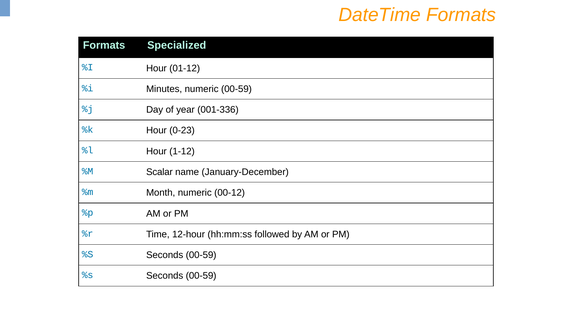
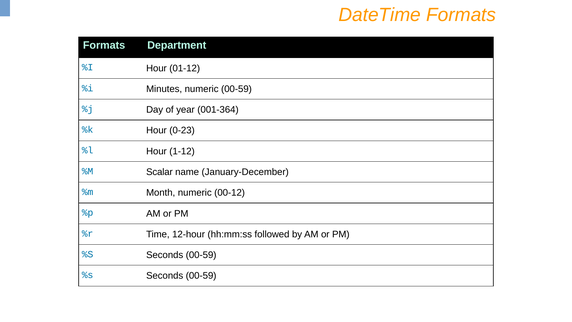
Specialized: Specialized -> Department (177, 45)
001-336: 001-336 -> 001-364 (218, 110)
